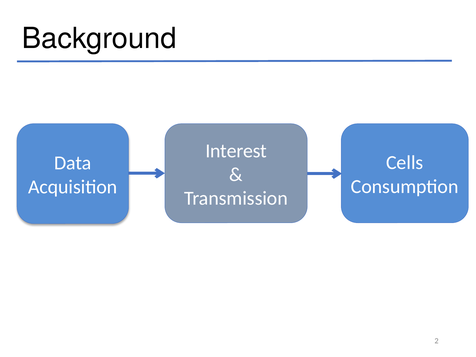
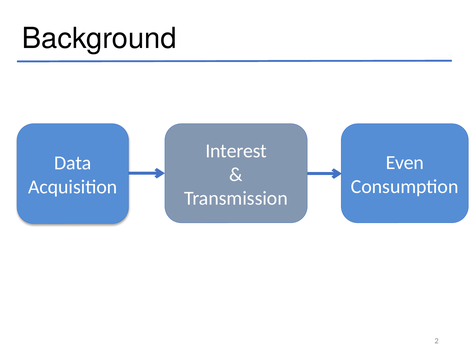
Cells: Cells -> Even (405, 163)
